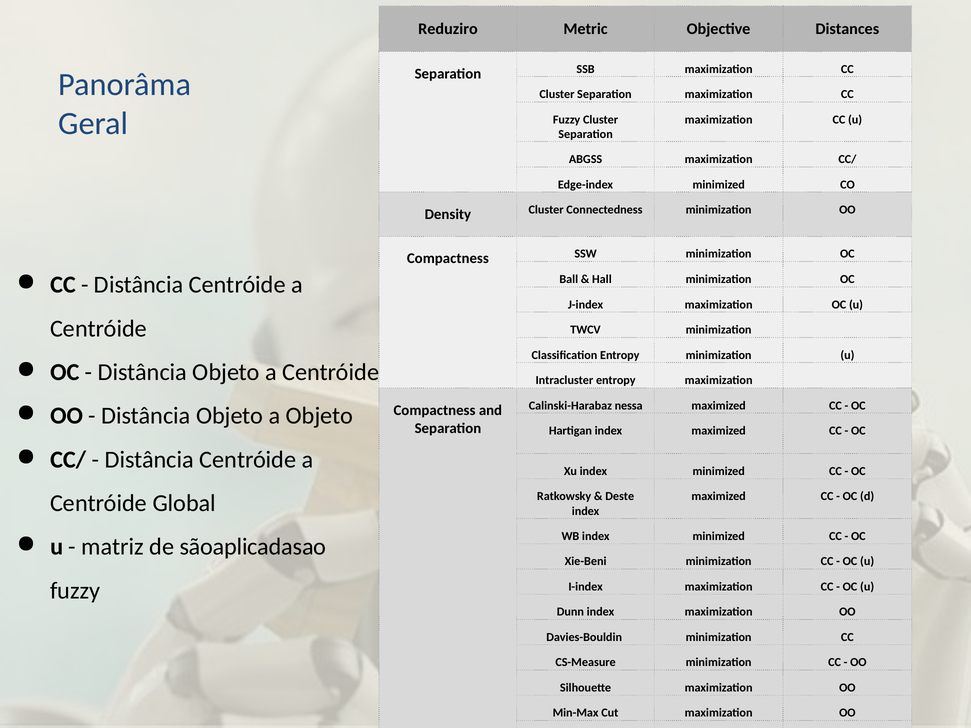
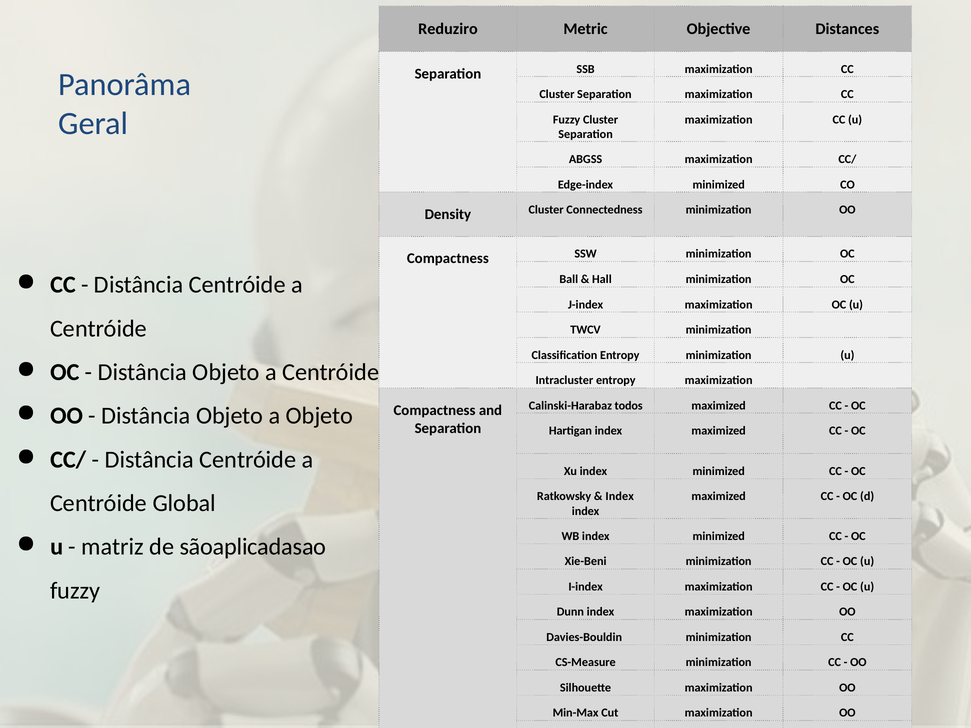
nessa: nessa -> todos (629, 406)
Deste: Deste -> Index (620, 497)
